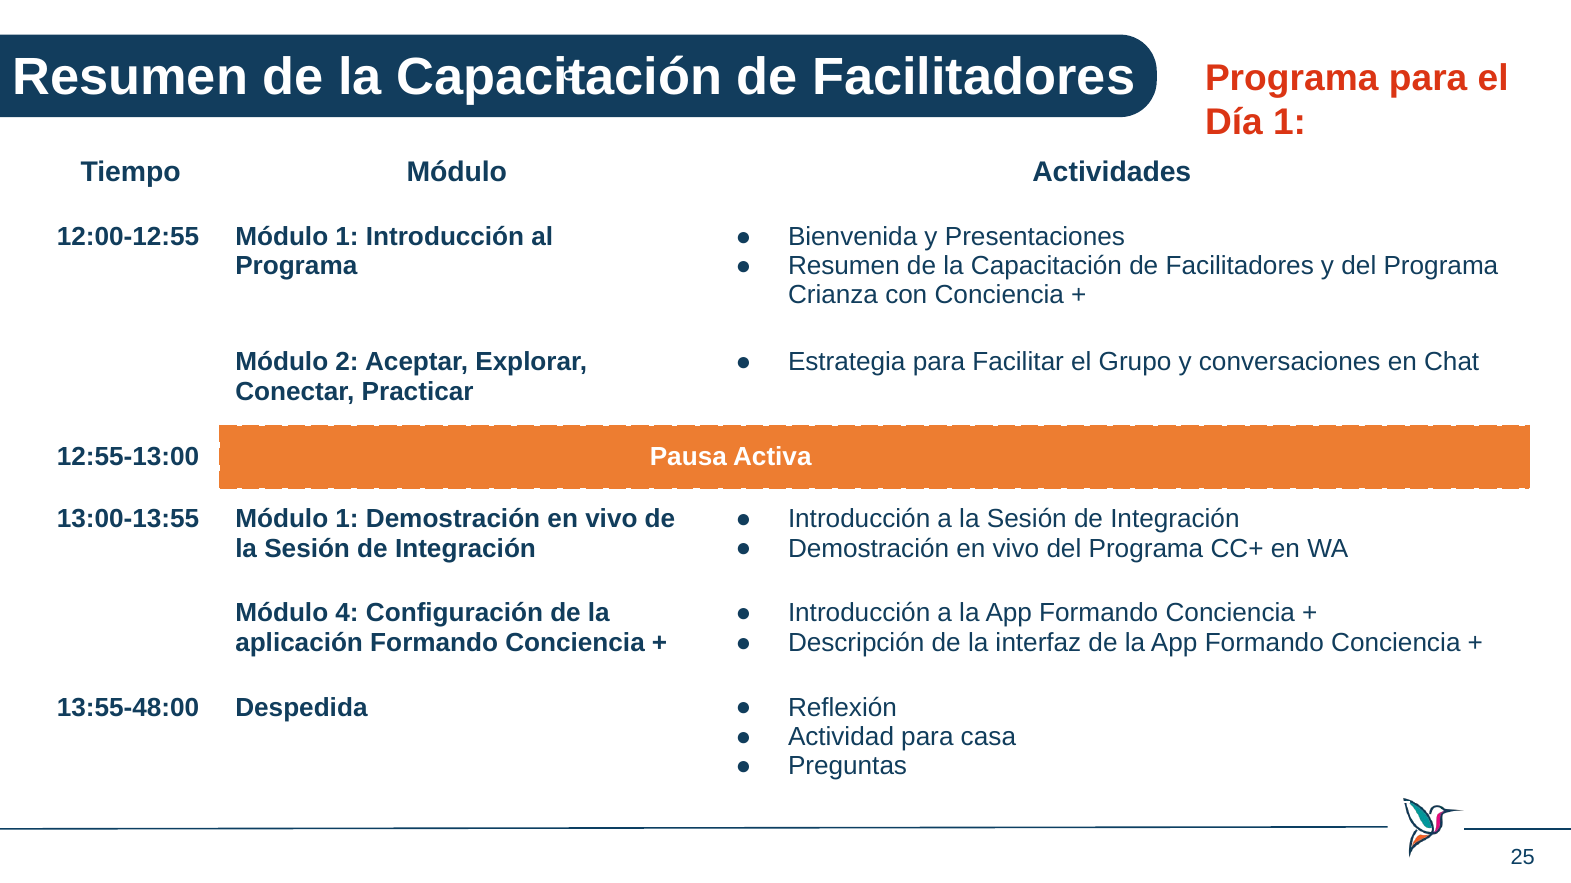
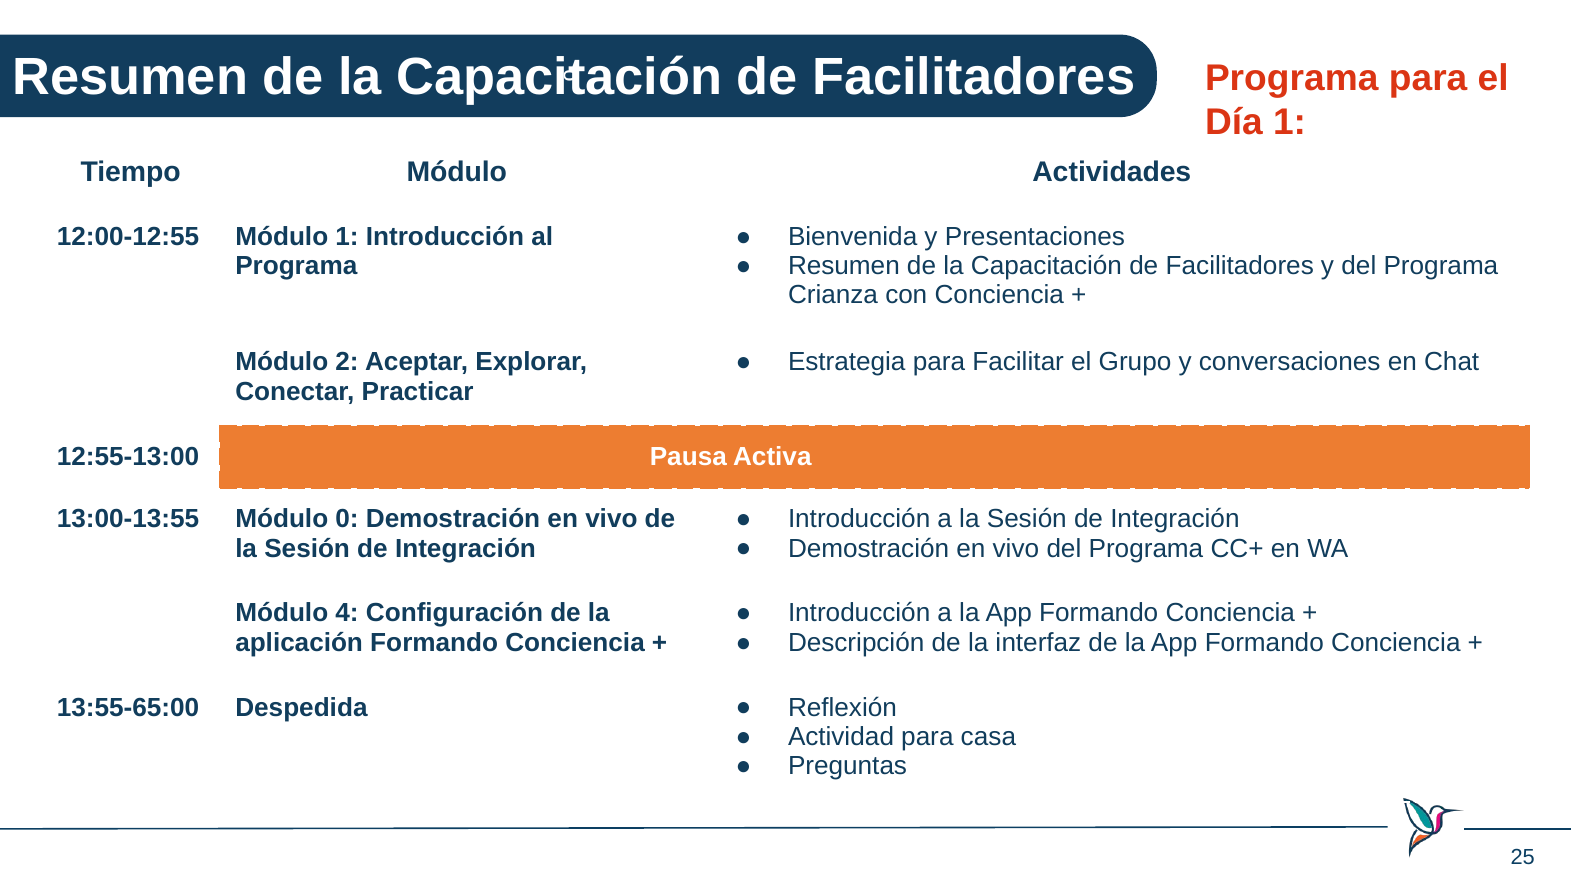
13:00-13:55 Módulo 1: 1 -> 0 (347, 520)
13:55-48:00: 13:55-48:00 -> 13:55-65:00 (128, 708)
